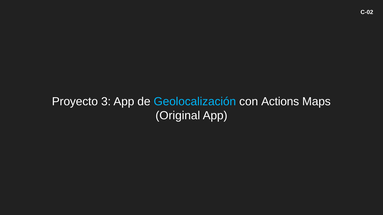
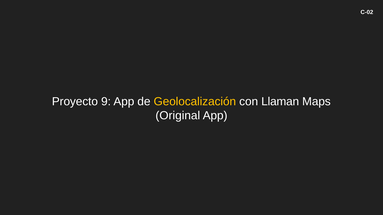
3: 3 -> 9 (106, 102)
Geolocalización colour: light blue -> yellow (195, 102)
Actions: Actions -> Llaman (280, 102)
